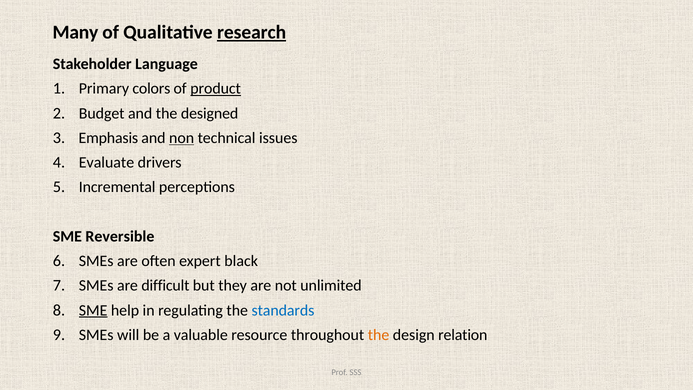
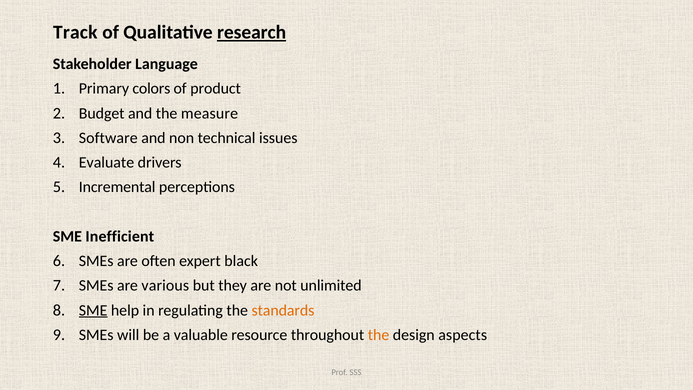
Many: Many -> Track (75, 32)
product underline: present -> none (216, 89)
designed: designed -> measure (209, 113)
Emphasis: Emphasis -> Software (108, 138)
non underline: present -> none (182, 138)
Reversible: Reversible -> Inefficient (120, 236)
difficult: difficult -> various (165, 286)
standards colour: blue -> orange (283, 310)
relation: relation -> aspects (463, 335)
